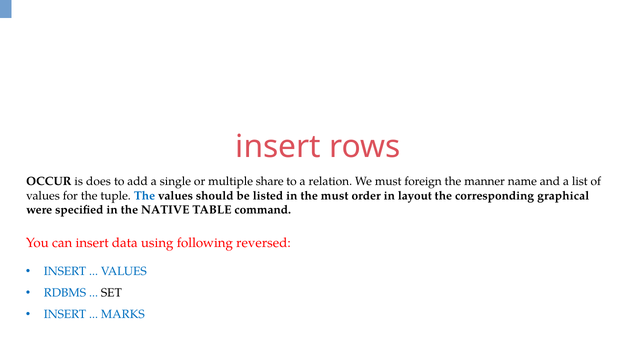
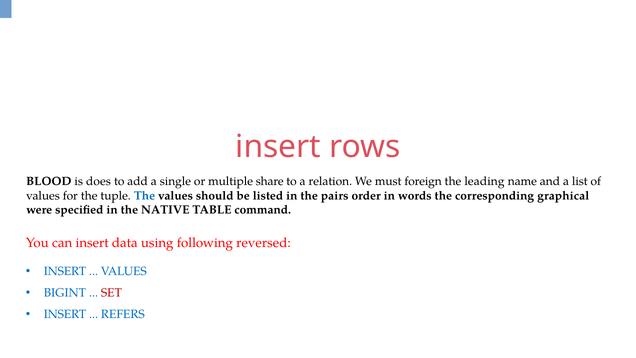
OCCUR: OCCUR -> BLOOD (49, 181)
manner: manner -> leading (484, 181)
the must: must -> pairs (335, 196)
layout: layout -> words (415, 196)
RDBMS: RDBMS -> BIGINT (65, 293)
SET colour: black -> red (111, 293)
MARKS: MARKS -> REFERS (123, 314)
